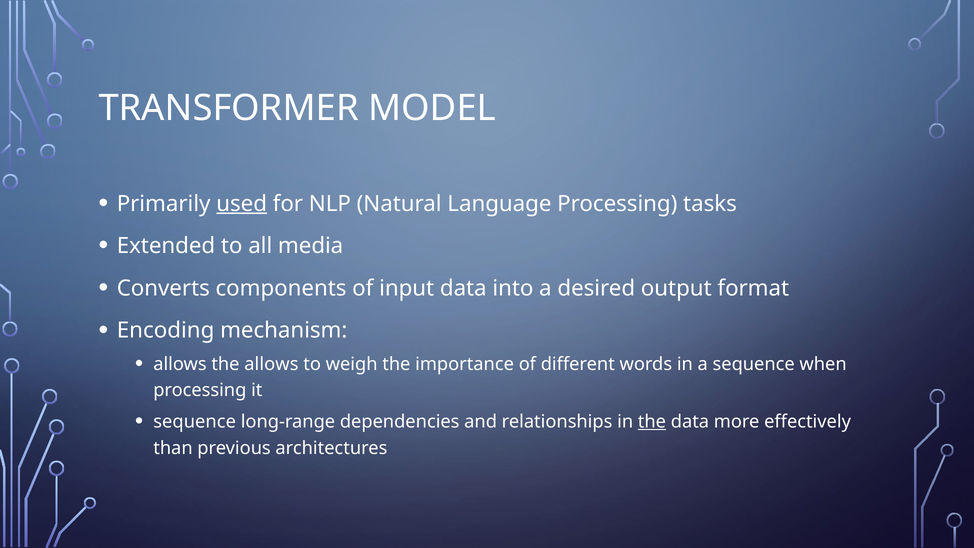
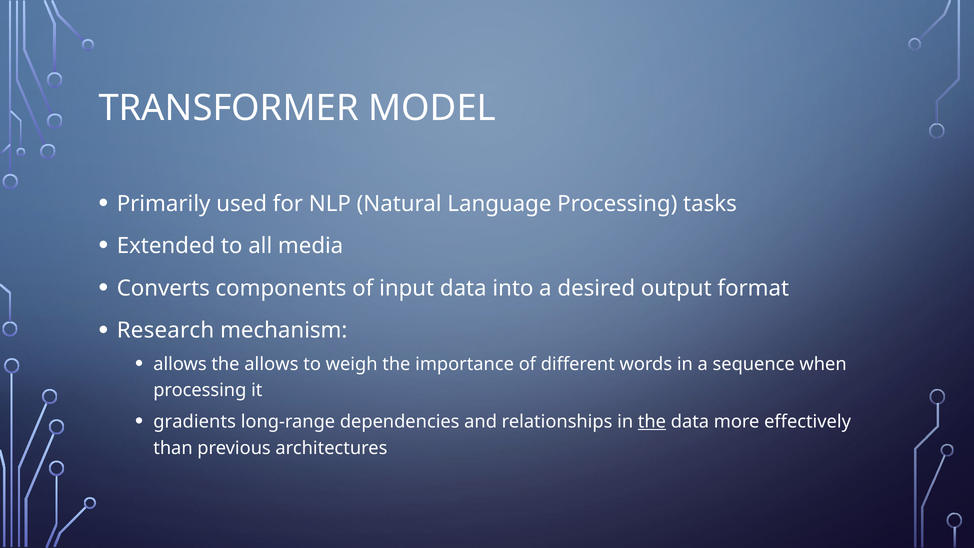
used underline: present -> none (242, 204)
Encoding: Encoding -> Research (165, 331)
sequence: sequence -> gradients (195, 422)
